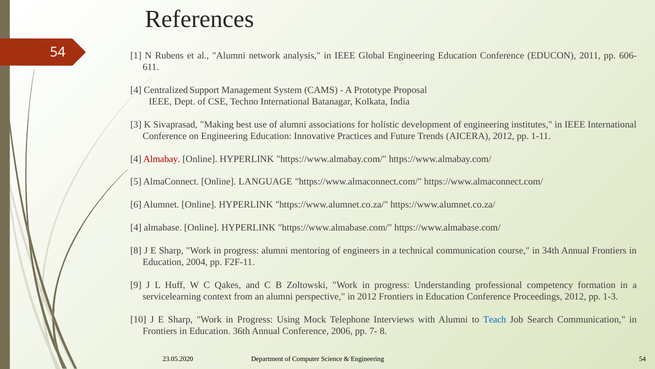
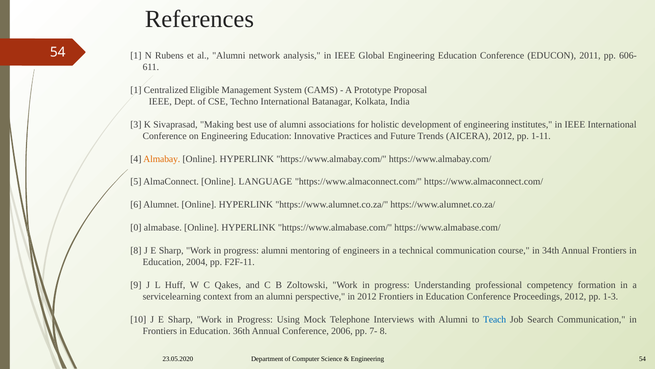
4: 4 -> 1 (136, 90)
Support: Support -> Eligible (204, 90)
Almabay colour: red -> orange (162, 159)
4: 4 -> 0 (136, 227)
